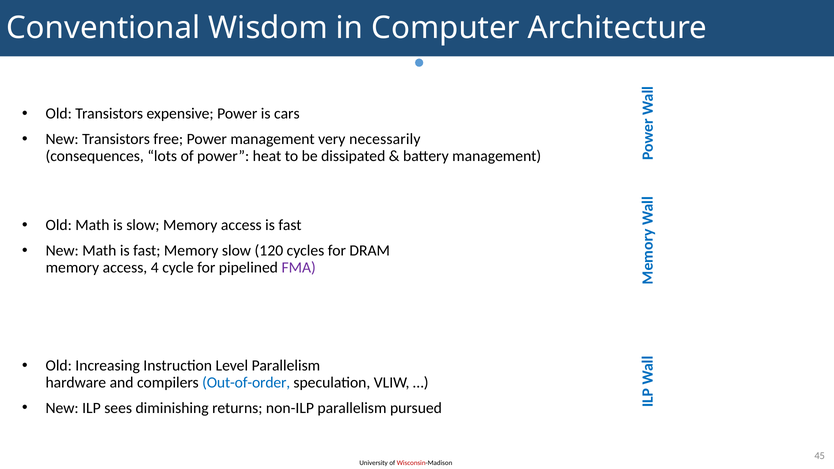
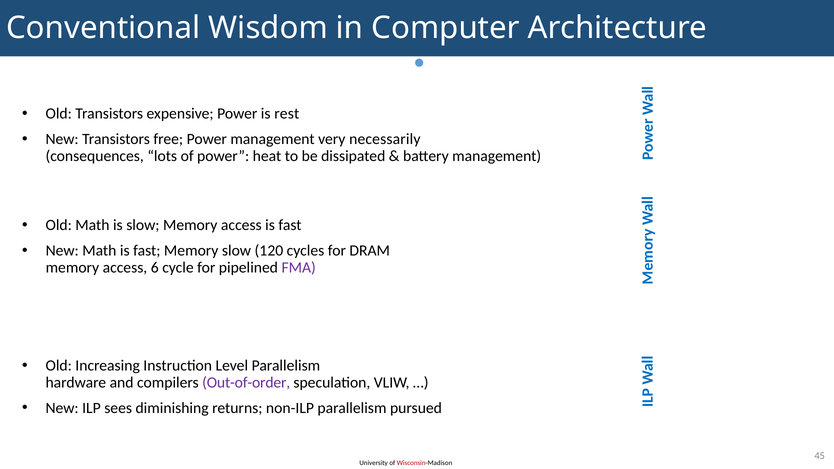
cars: cars -> rest (287, 114)
4: 4 -> 6 (155, 267)
Out-of-order colour: blue -> purple (246, 382)
